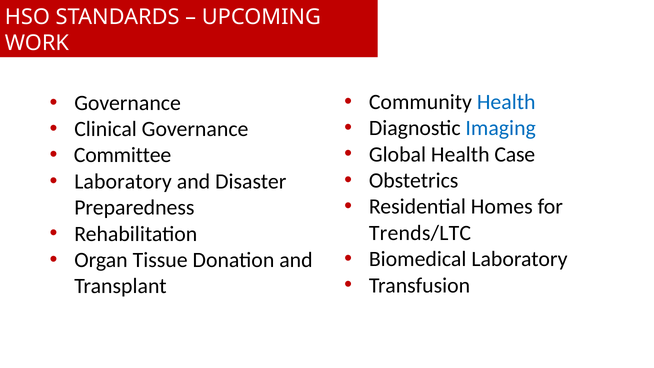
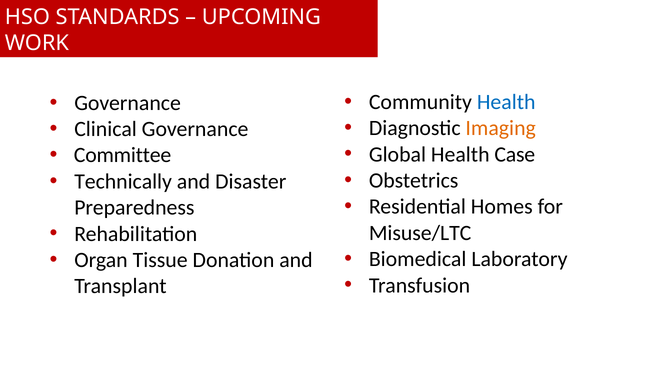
Imaging colour: blue -> orange (501, 128)
Laboratory: Laboratory -> Technically (123, 181)
Trends/LTC: Trends/LTC -> Misuse/LTC (420, 233)
